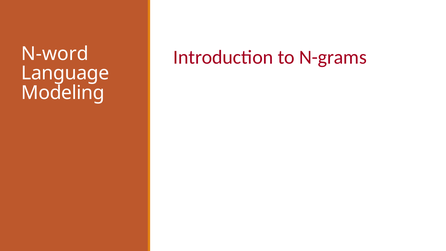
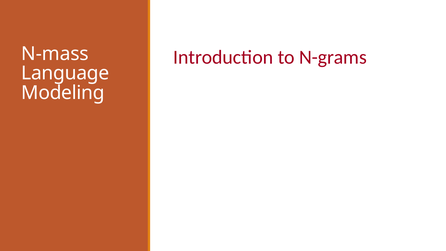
N-word: N-word -> N-mass (55, 54)
